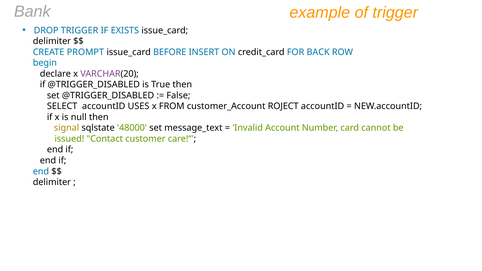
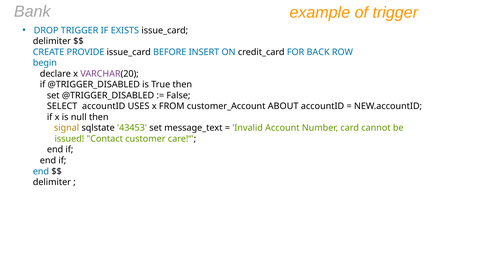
PROMPT: PROMPT -> PROVIDE (86, 52)
ROJECT: ROJECT -> ABOUT (283, 106)
48000: 48000 -> 43453 (132, 128)
